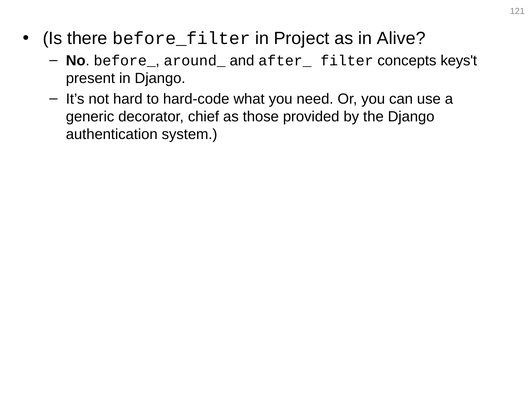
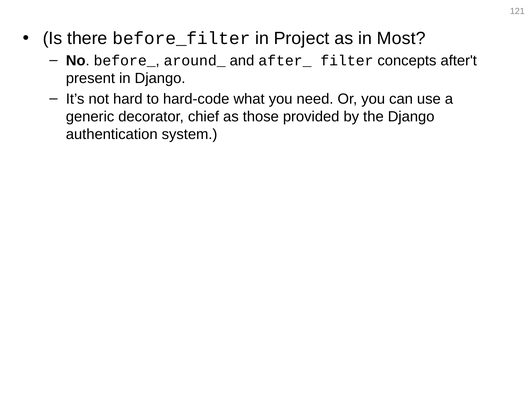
Alive: Alive -> Most (401, 39)
keys't: keys't -> after't (459, 61)
